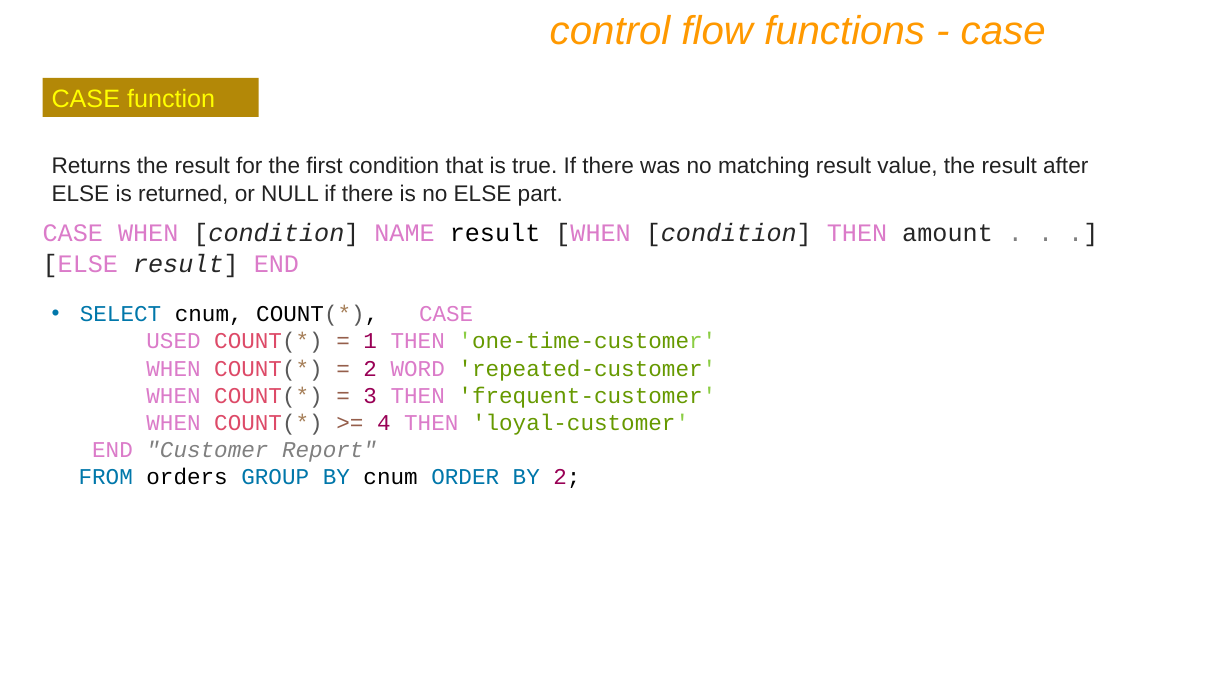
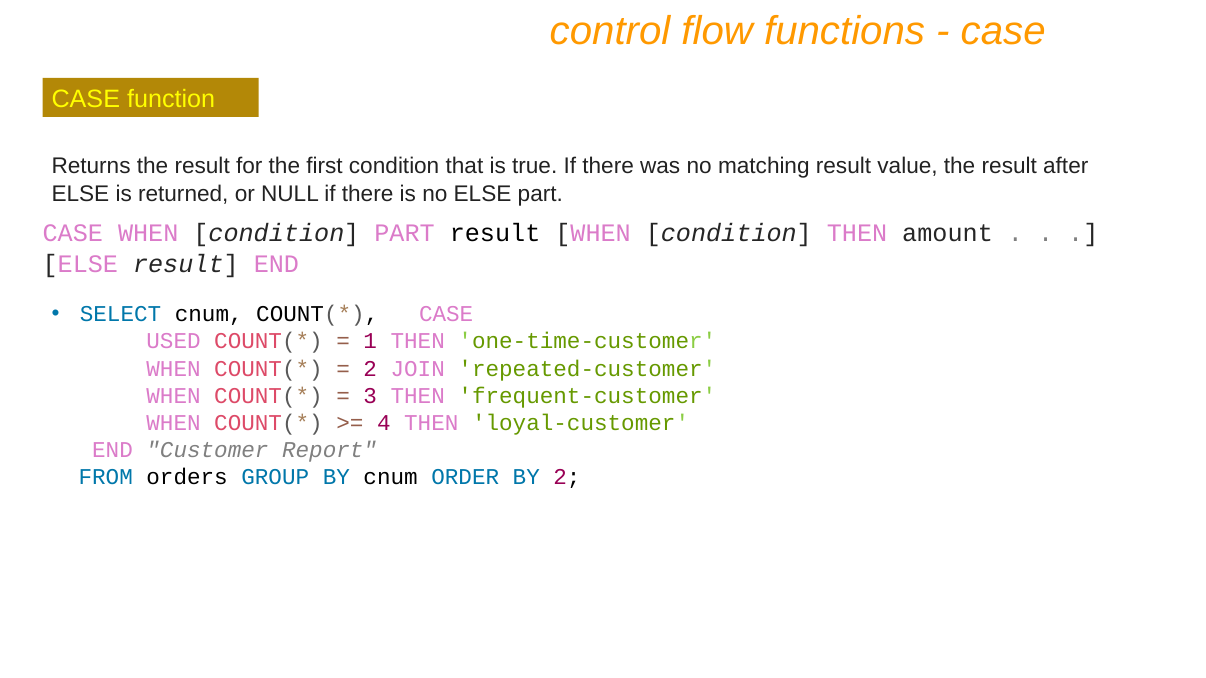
condition NAME: NAME -> PART (405, 234)
WORD: WORD -> JOIN (418, 369)
